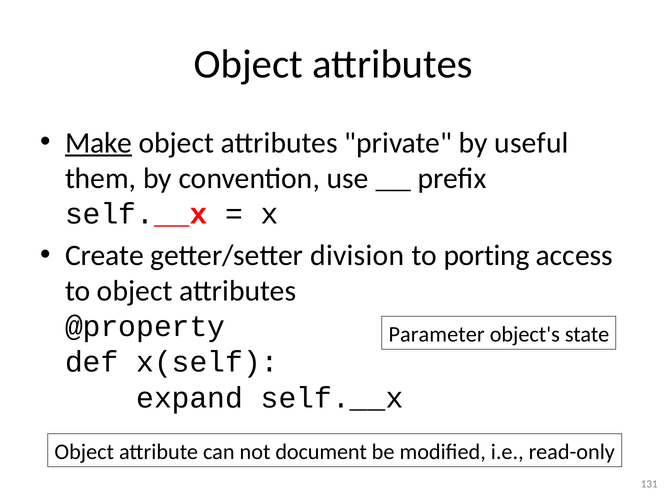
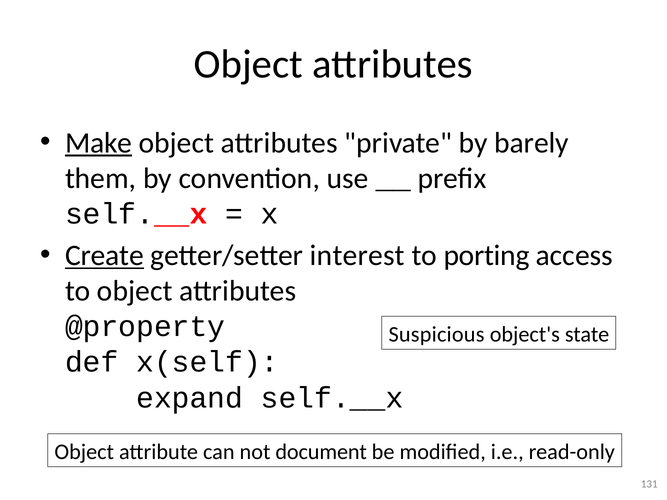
useful: useful -> barely (532, 143)
Create underline: none -> present (104, 256)
division: division -> interest (357, 256)
Parameter: Parameter -> Suspicious (437, 334)
